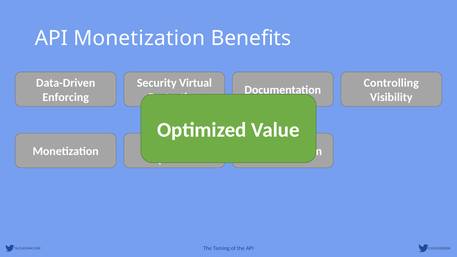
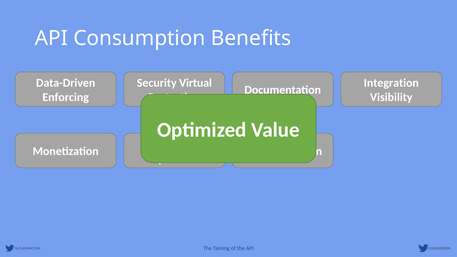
API Monetization: Monetization -> Consumption (139, 38)
Controlling: Controlling -> Integration (391, 83)
